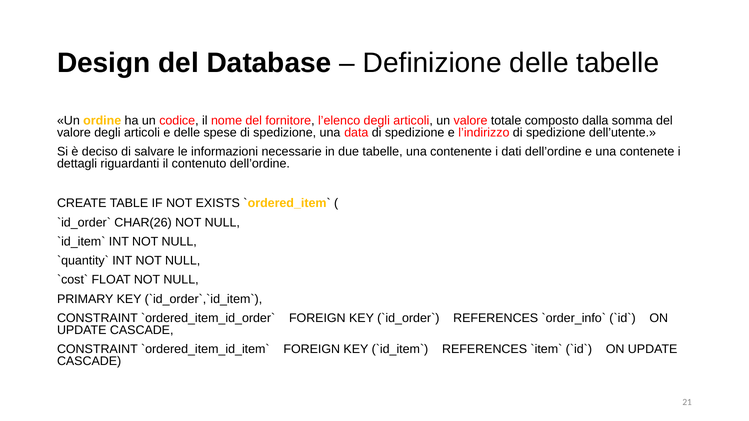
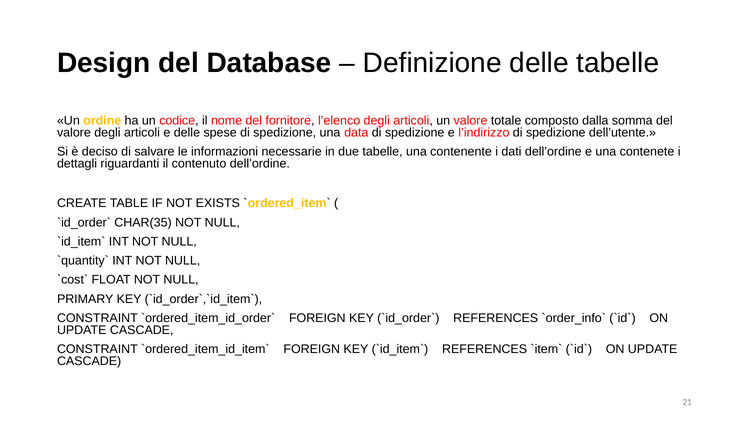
CHAR(26: CHAR(26 -> CHAR(35 (143, 223)
